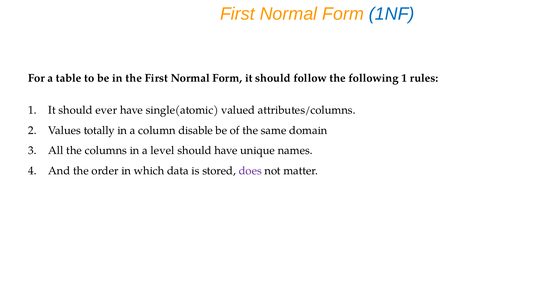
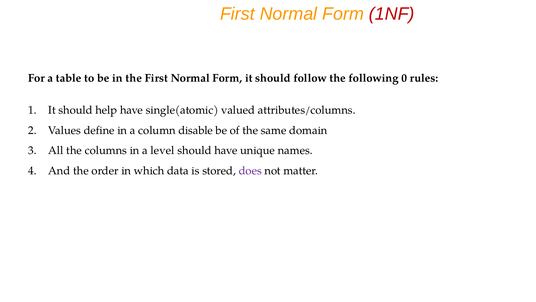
1NF colour: blue -> red (392, 14)
following 1: 1 -> 0 (404, 78)
ever: ever -> help (106, 110)
totally: totally -> define (99, 130)
